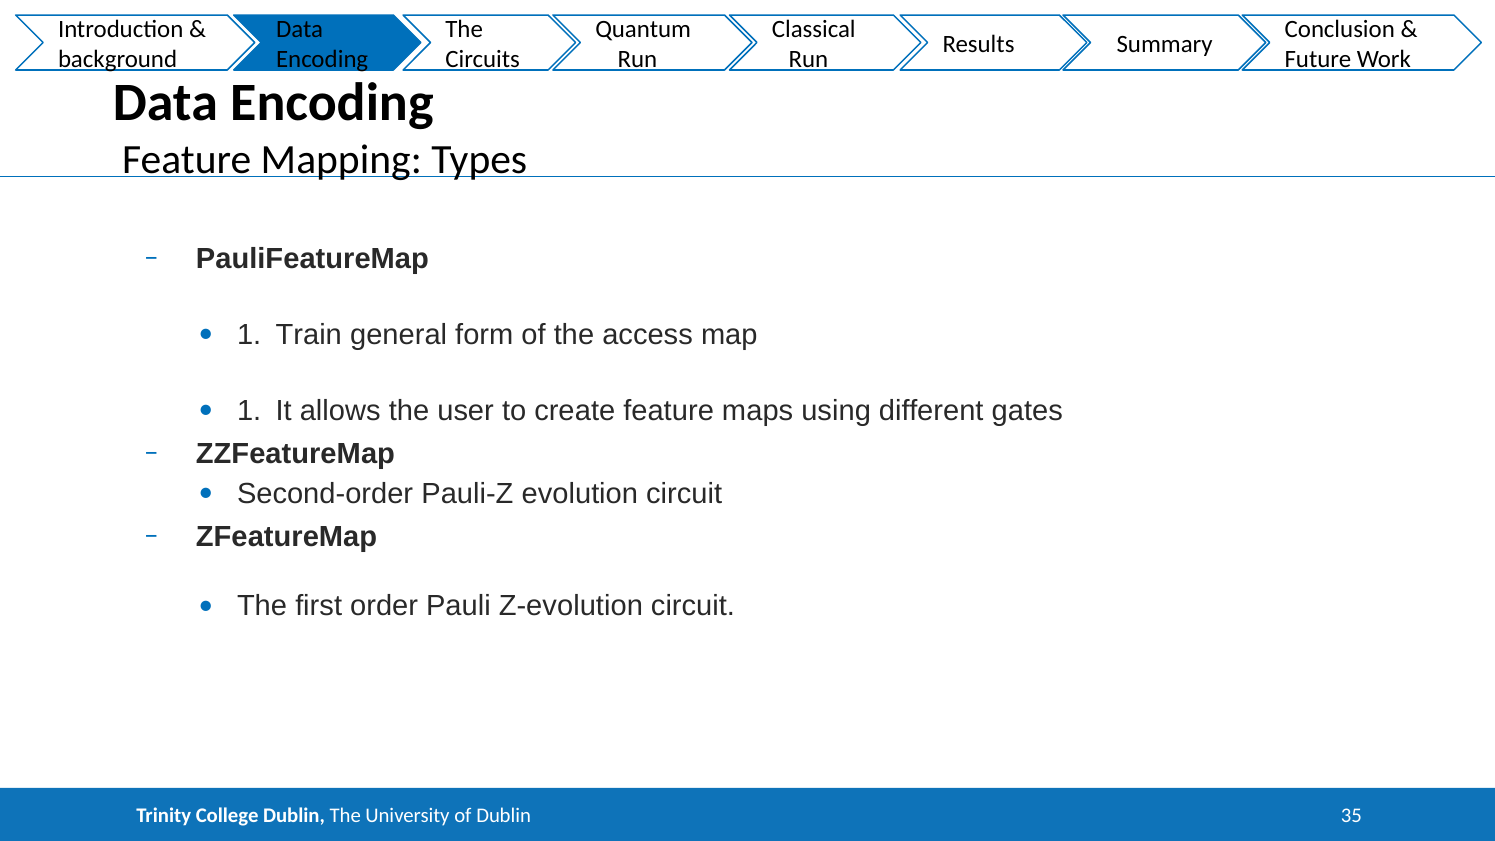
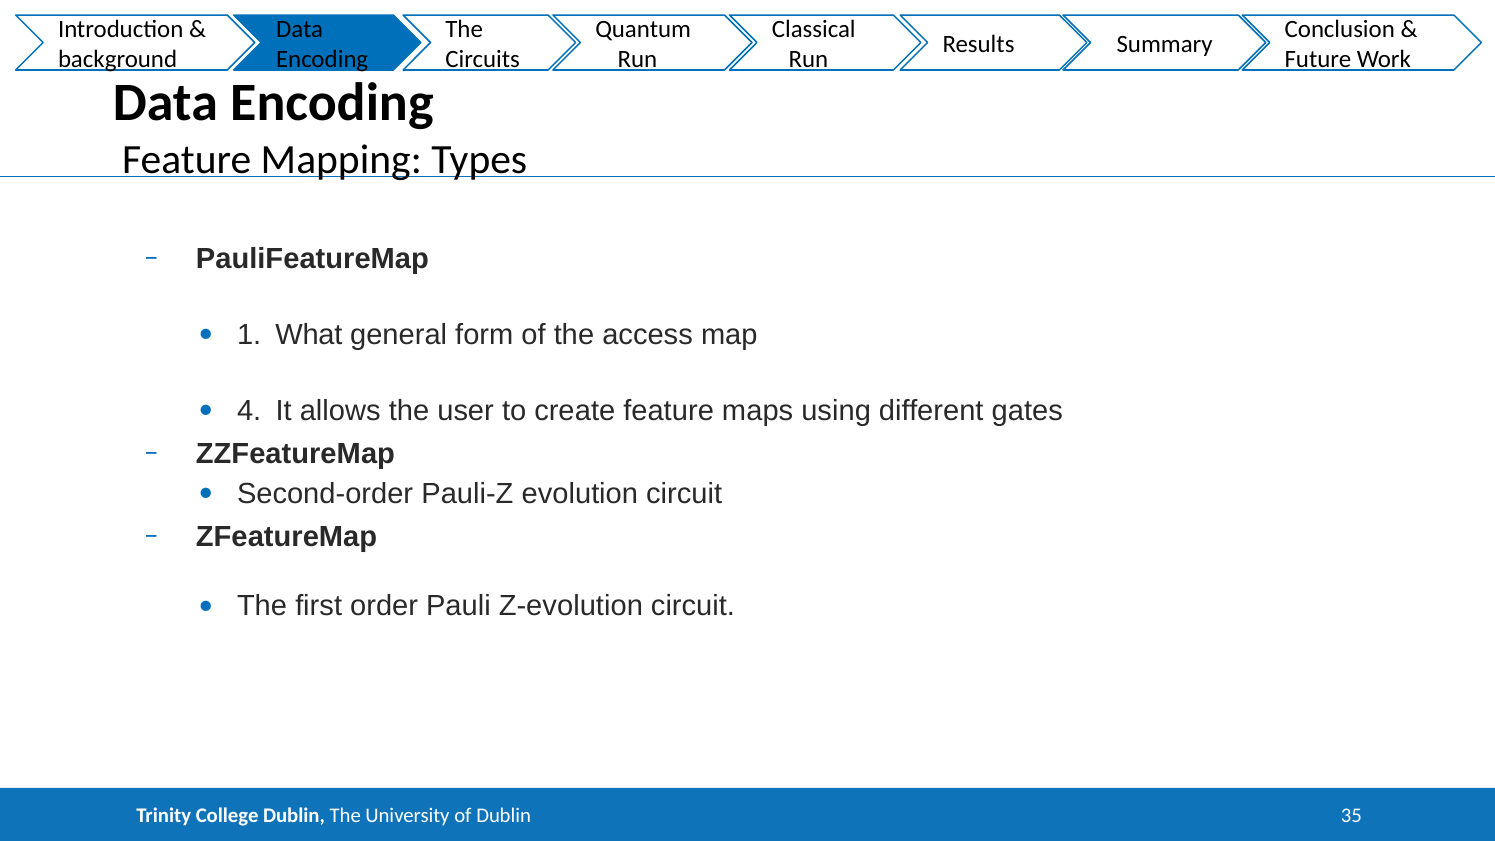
Train: Train -> What (309, 335)
1: 1 -> 4 (249, 411)
